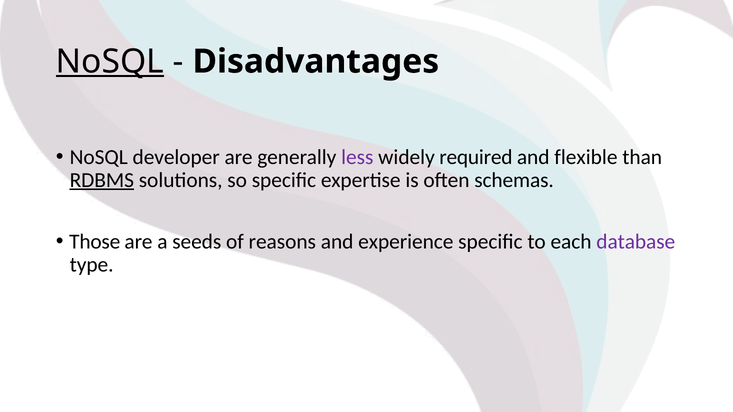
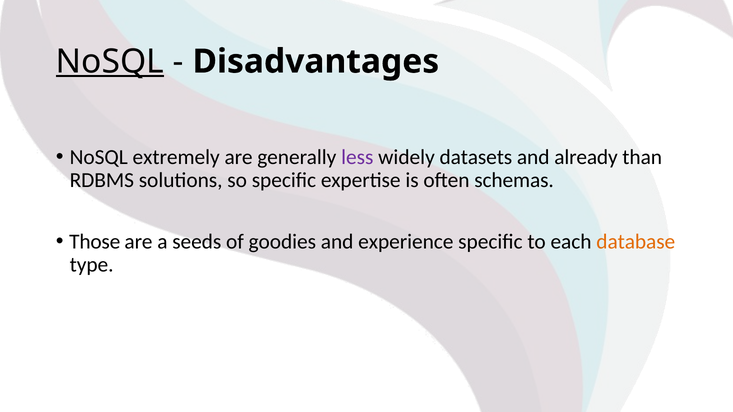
developer: developer -> extremely (176, 157)
required: required -> datasets (476, 157)
flexible: flexible -> already (586, 157)
RDBMS underline: present -> none (102, 180)
reasons: reasons -> goodies (282, 242)
database colour: purple -> orange (636, 242)
